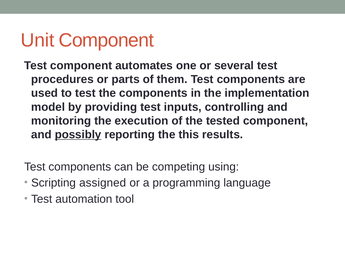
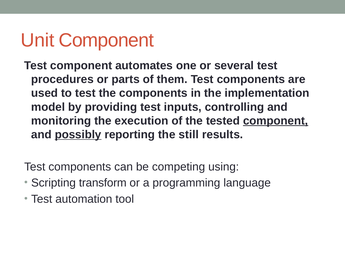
component underline: none -> present (276, 121)
this: this -> still (189, 134)
assigned: assigned -> transform (103, 183)
